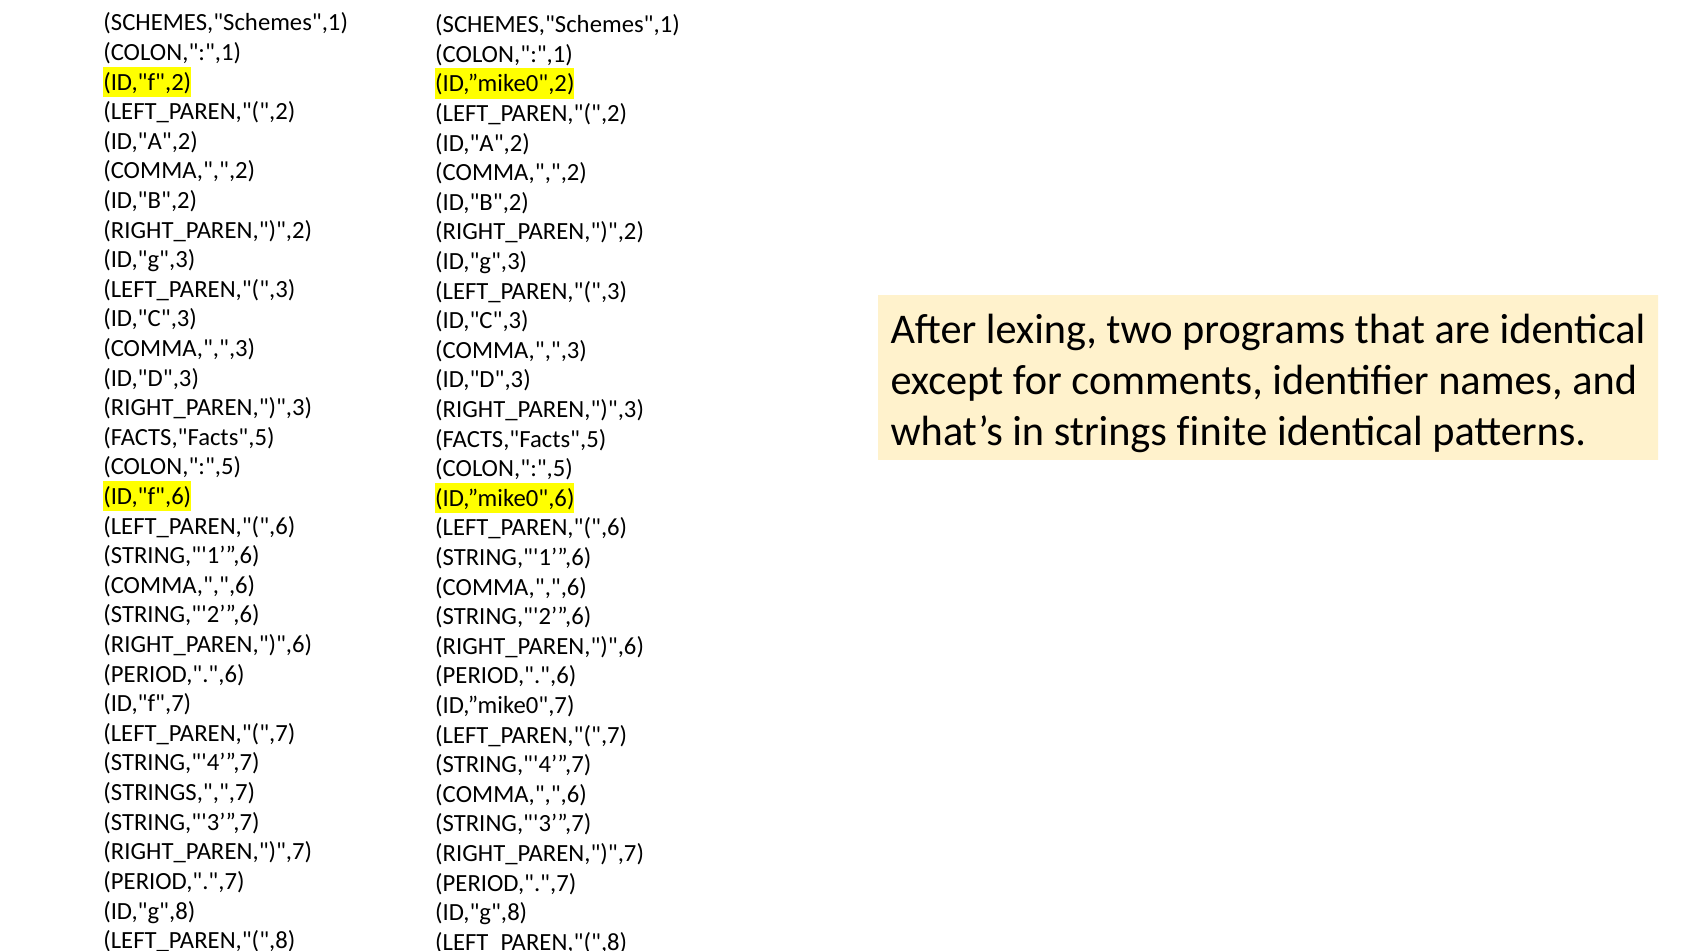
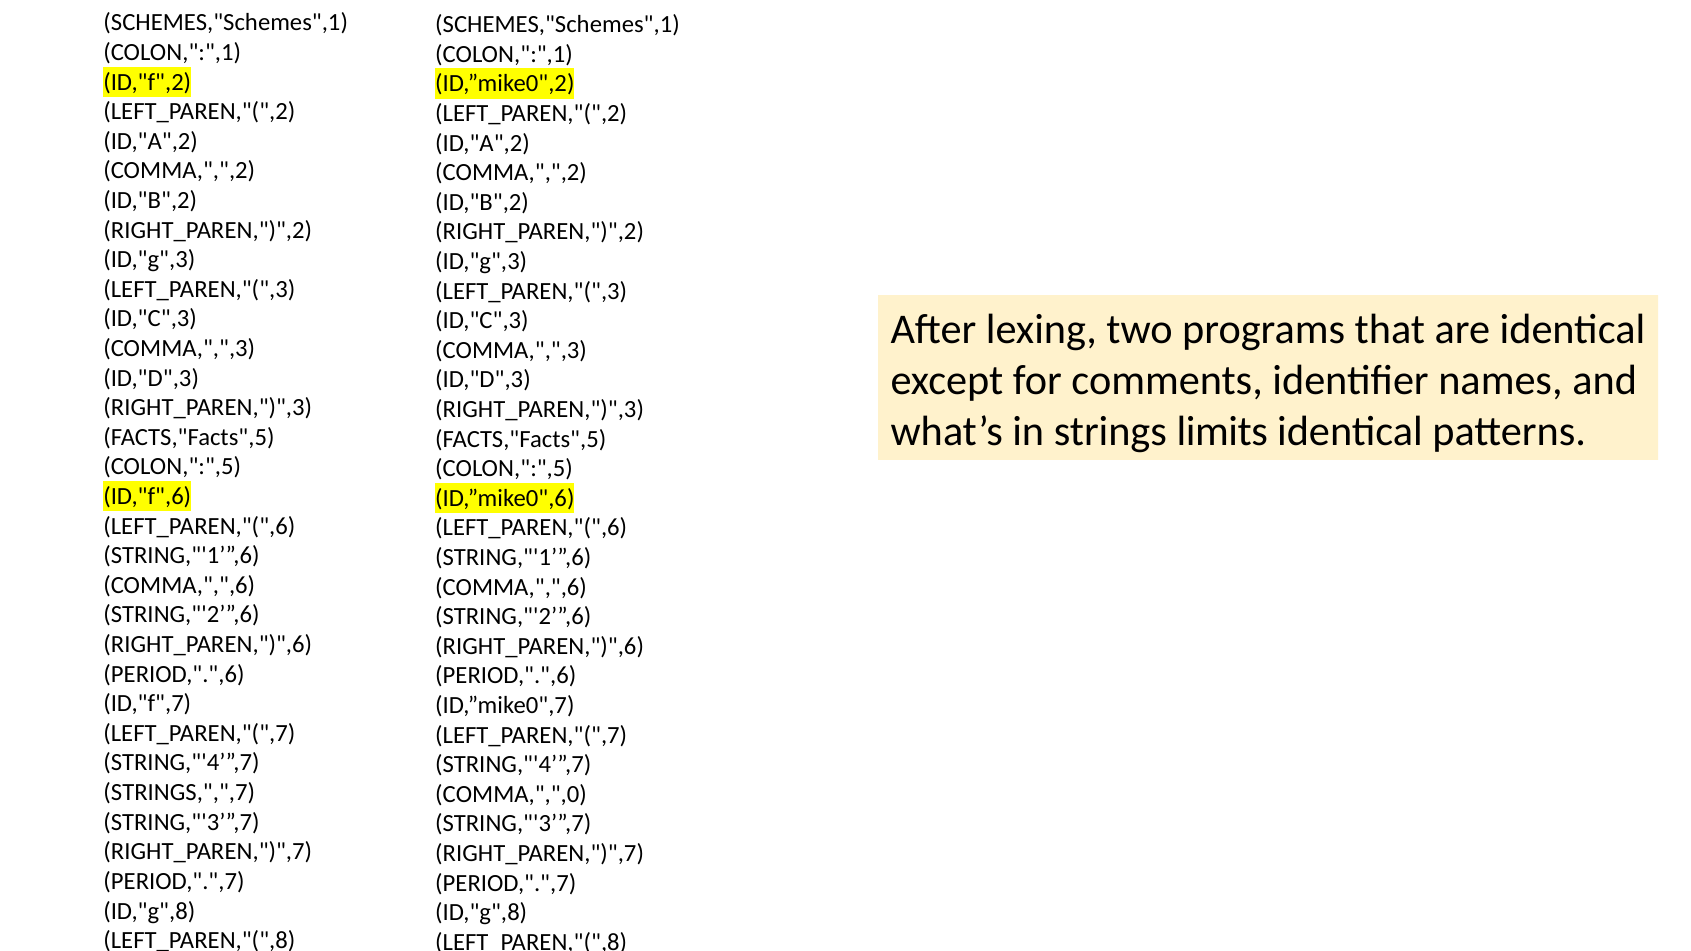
finite: finite -> limits (1222, 431)
COMMA,",",6: COMMA,",",6 -> COMMA,",",0 (511, 794)
